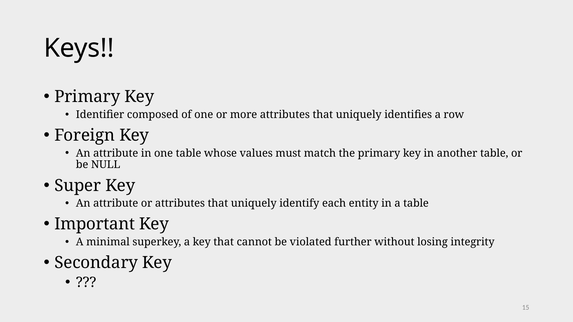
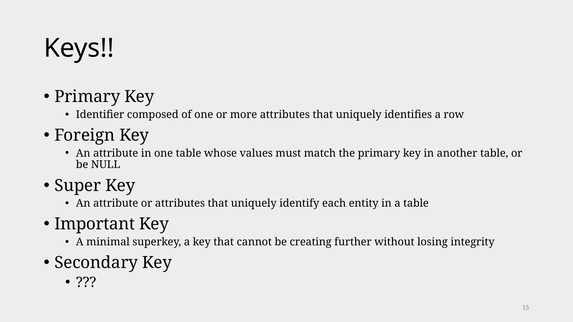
violated: violated -> creating (311, 242)
